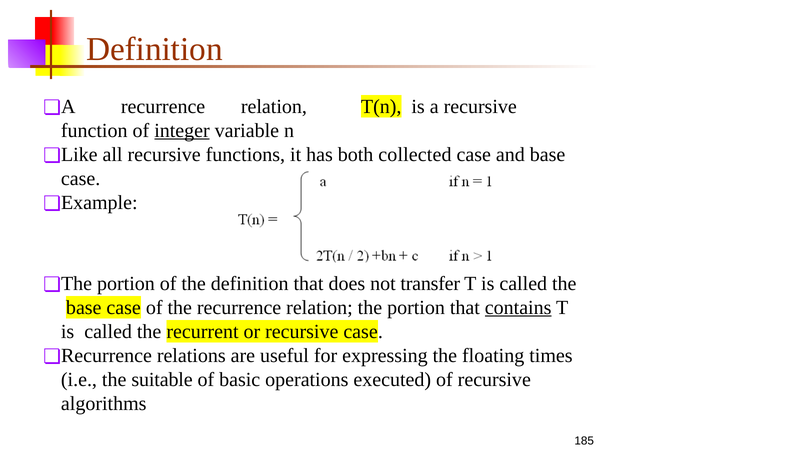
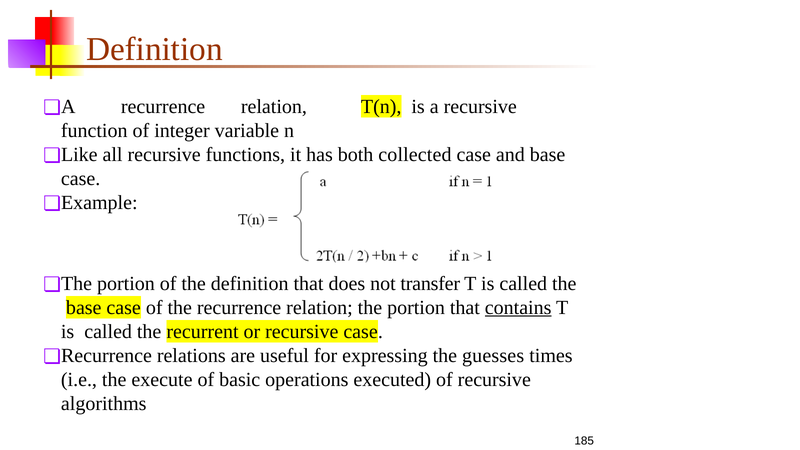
integer underline: present -> none (182, 130)
floating: floating -> guesses (493, 355)
suitable: suitable -> execute (162, 379)
